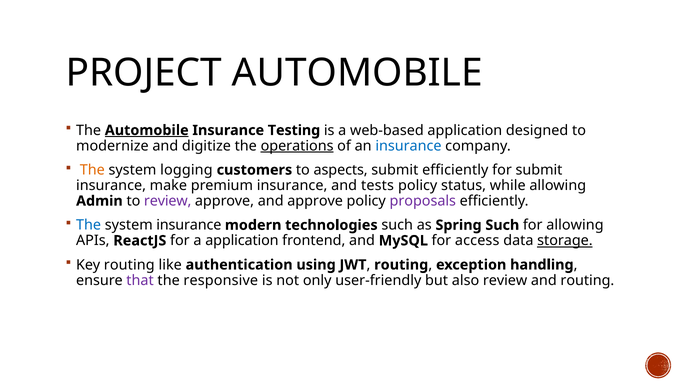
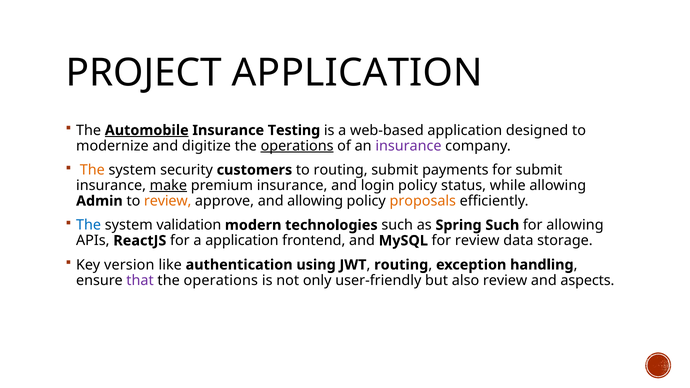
PROJECT AUTOMOBILE: AUTOMOBILE -> APPLICATION (357, 73)
insurance colour: blue -> purple (408, 146)
logging: logging -> security (187, 170)
to aspects: aspects -> routing (341, 170)
submit efficiently: efficiently -> payments (455, 170)
make underline: none -> present (168, 186)
tests: tests -> login (378, 186)
review colour: purple -> orange (168, 201)
and approve: approve -> allowing (315, 201)
proposals colour: purple -> orange (423, 201)
system insurance: insurance -> validation (189, 225)
for access: access -> review (477, 241)
storage underline: present -> none (565, 241)
Key routing: routing -> version (129, 265)
responsive: responsive -> operations (221, 280)
and routing: routing -> aspects (587, 280)
